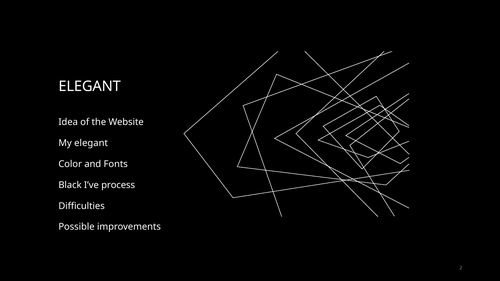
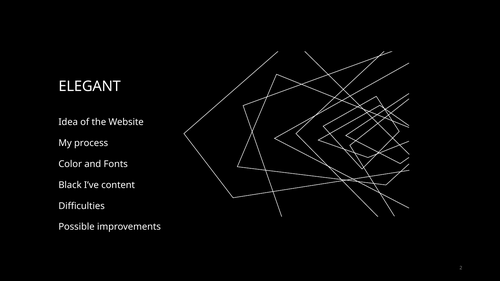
My elegant: elegant -> process (91, 143)
process: process -> content (118, 185)
